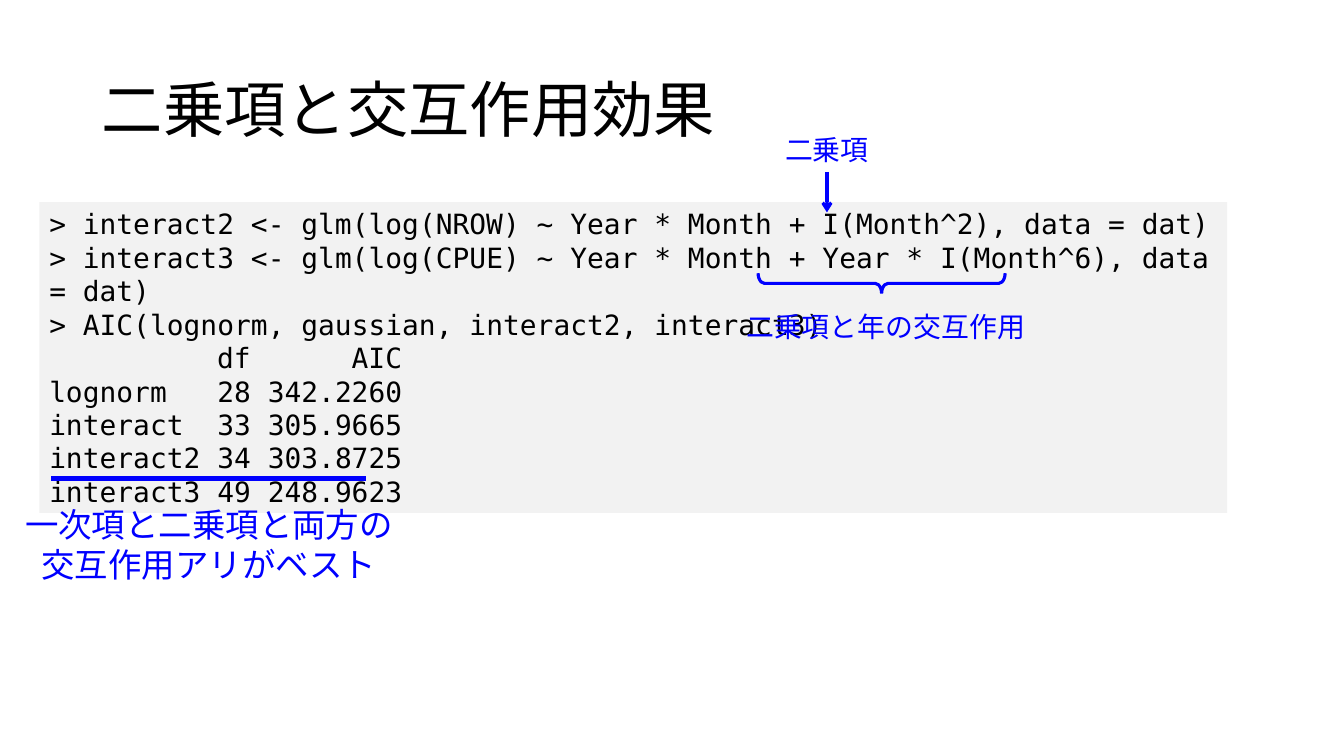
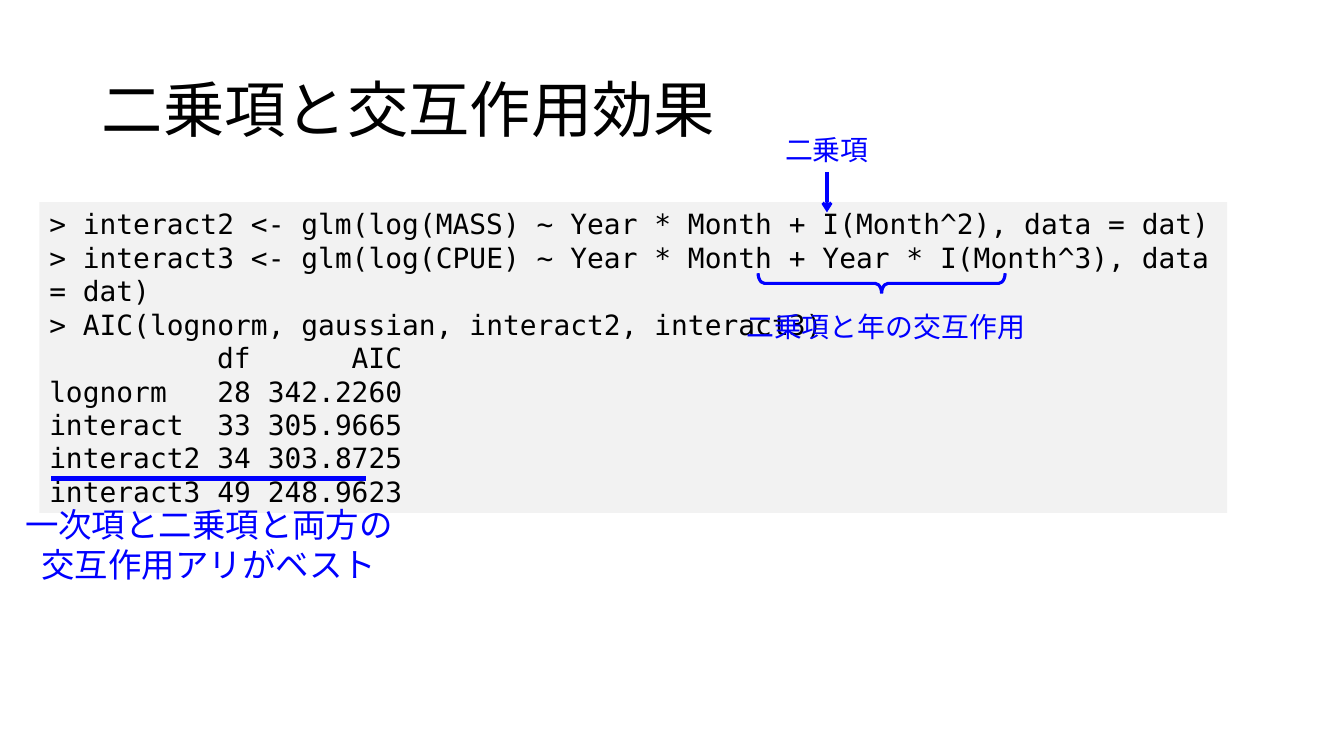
glm(log(NROW: glm(log(NROW -> glm(log(MASS (411, 226)
I(Month^6: I(Month^6 -> I(Month^3 (1033, 259)
